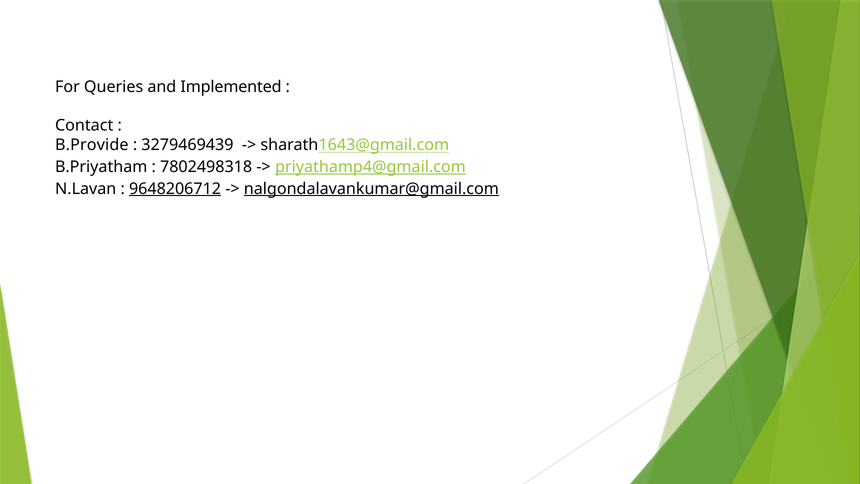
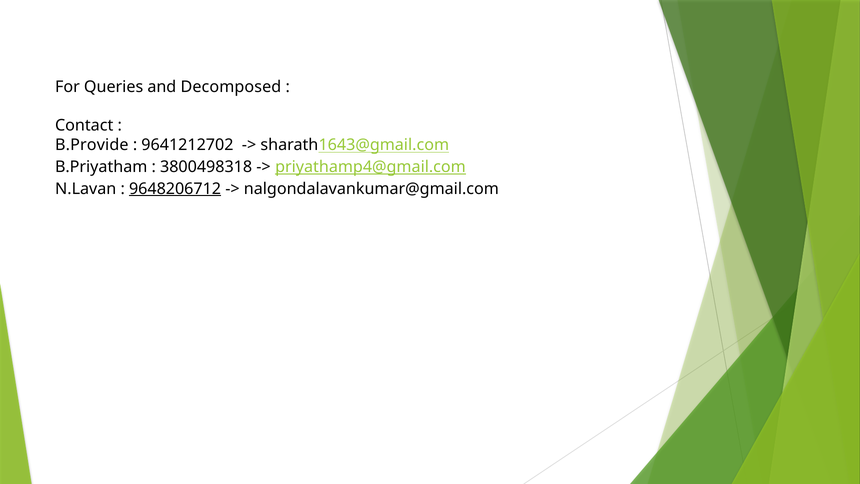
Implemented: Implemented -> Decomposed (231, 87)
3279469439: 3279469439 -> 9641212702 (187, 145)
7802498318: 7802498318 -> 3800498318 (206, 167)
nalgondalavankumar@gmail.com underline: present -> none (371, 189)
